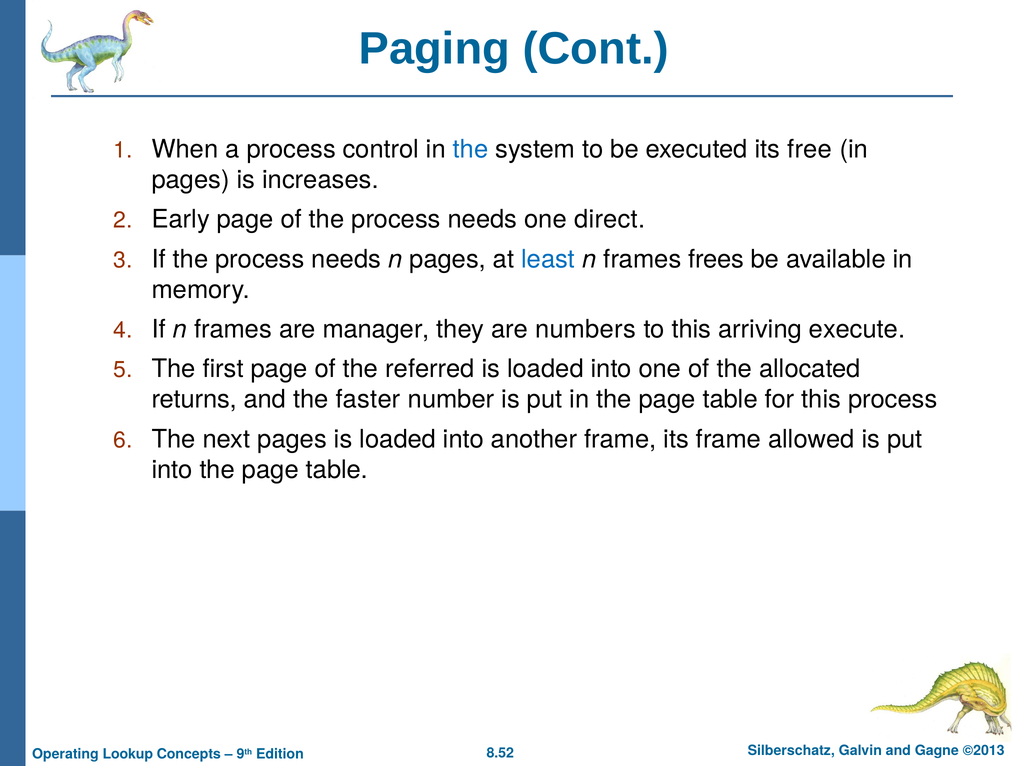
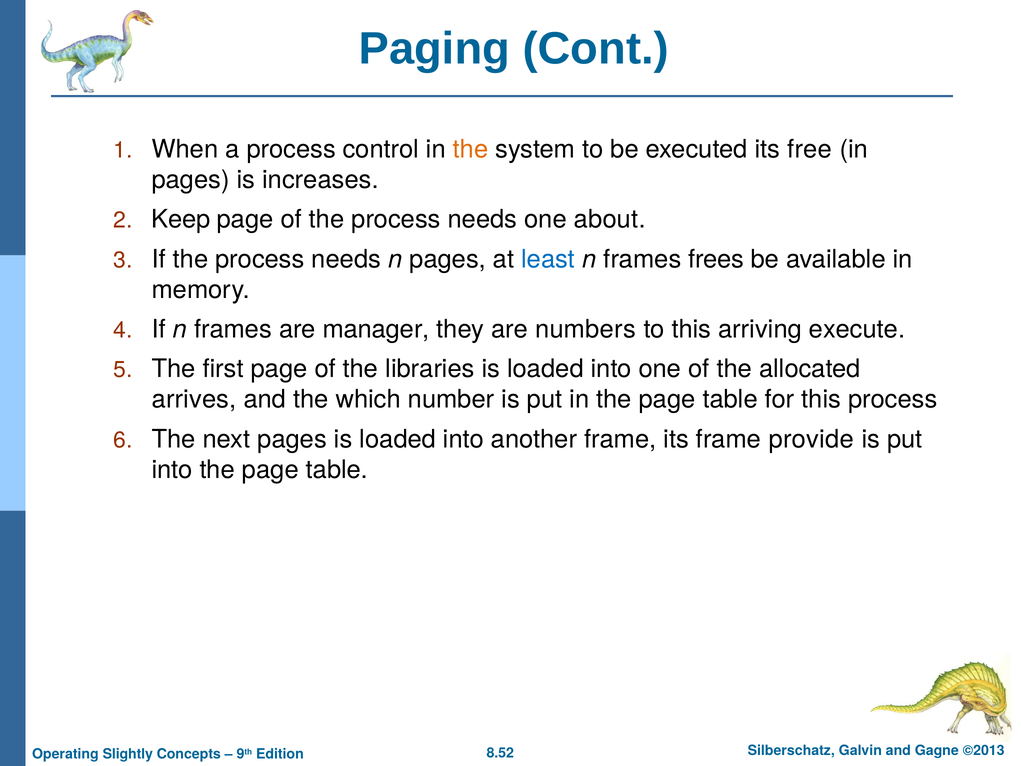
the colour: blue -> orange (470, 149)
Early: Early -> Keep (181, 219)
direct: direct -> about (610, 219)
referred: referred -> libraries (430, 369)
returns: returns -> arrives (194, 399)
faster: faster -> which (368, 399)
allowed: allowed -> provide (811, 439)
Lookup: Lookup -> Slightly (128, 754)
